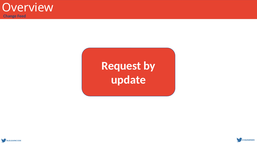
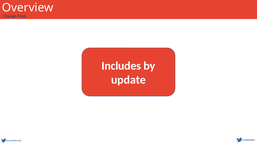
Request: Request -> Includes (121, 66)
